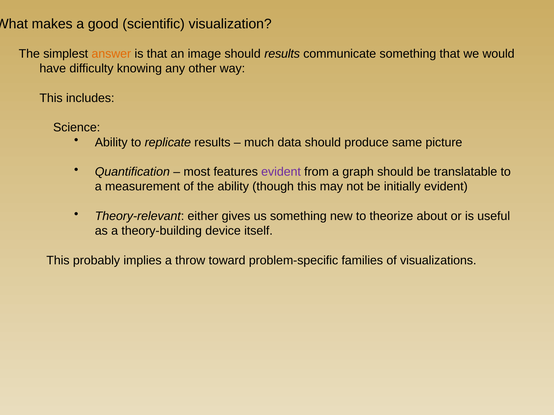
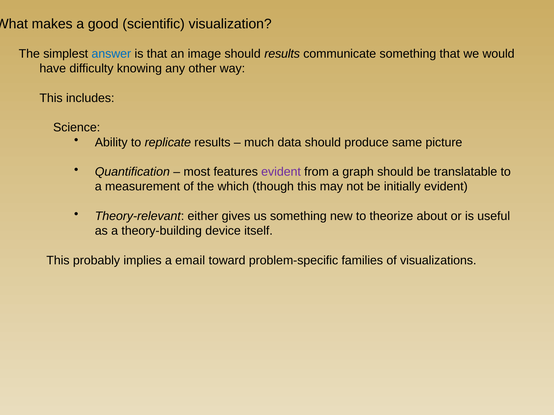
answer colour: orange -> blue (111, 54)
the ability: ability -> which (233, 187)
throw: throw -> email (190, 261)
